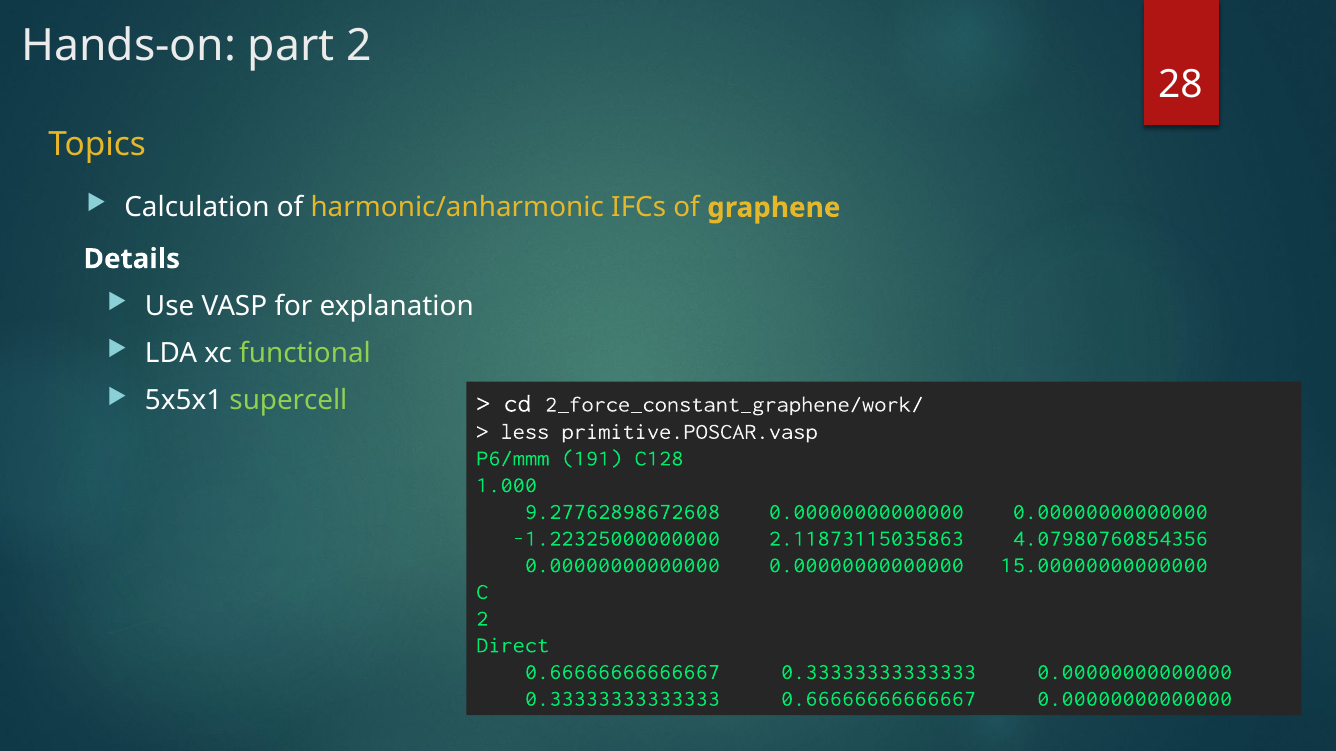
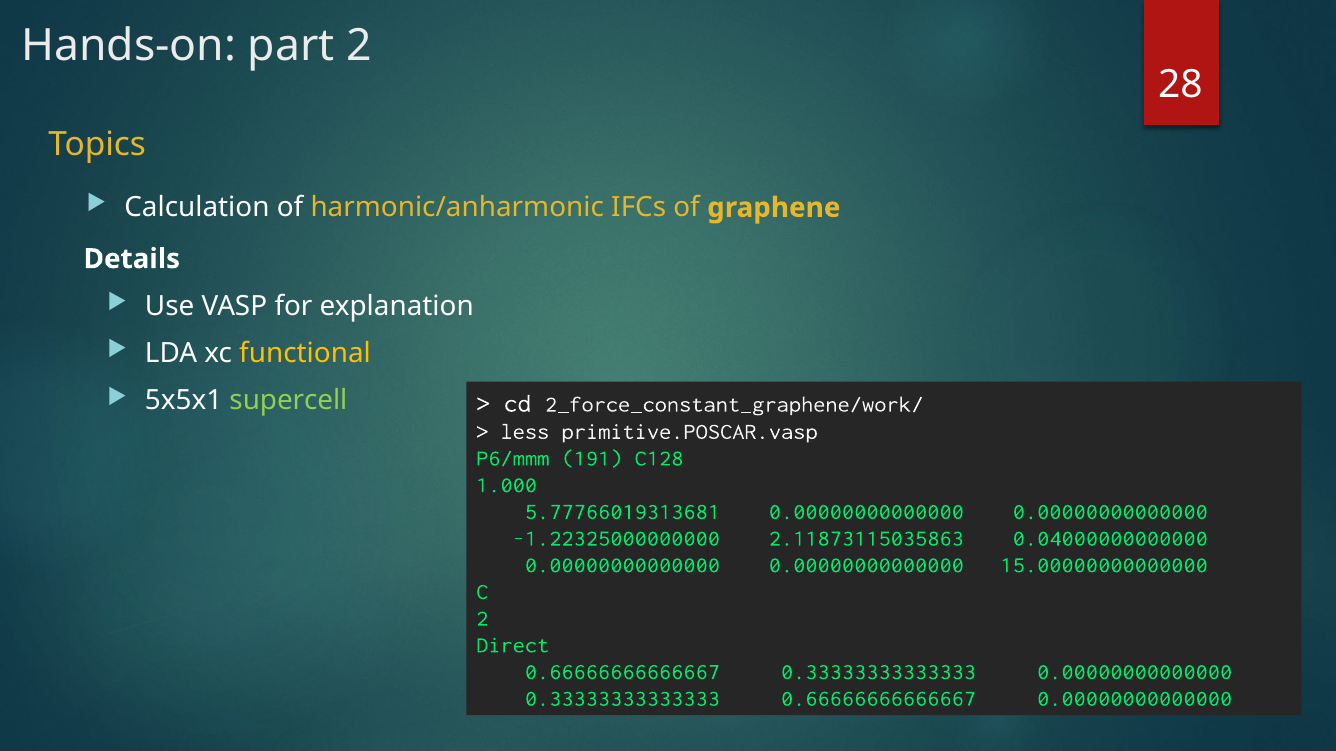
functional colour: light green -> yellow (305, 354)
9.27762898672608: 9.27762898672608 -> 5.77766019313681 (623, 512)
4.07980760854356: 4.07980760854356 -> 0.04000000000000 (1110, 539)
